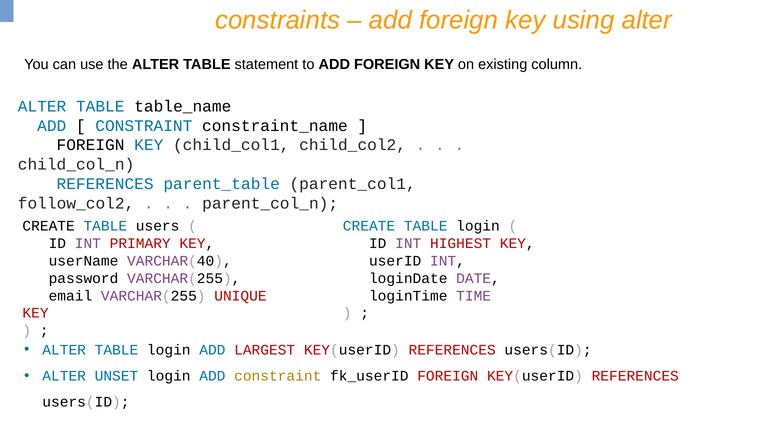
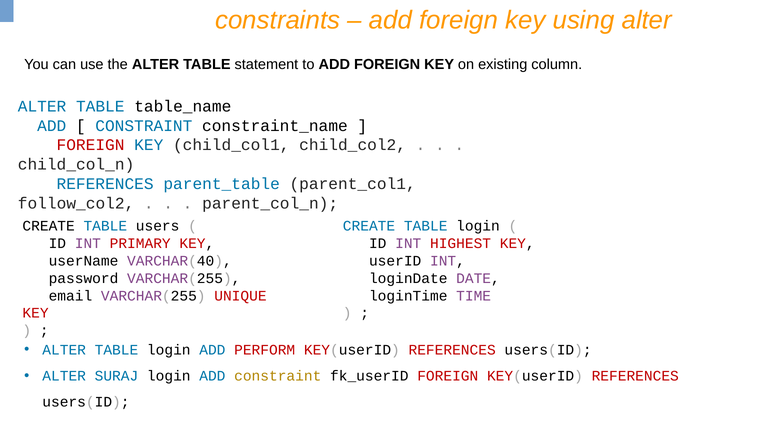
FOREIGN colour: black -> red (91, 145)
LARGEST: LARGEST -> PERFORM (265, 350)
UNSET: UNSET -> SURAJ (116, 376)
